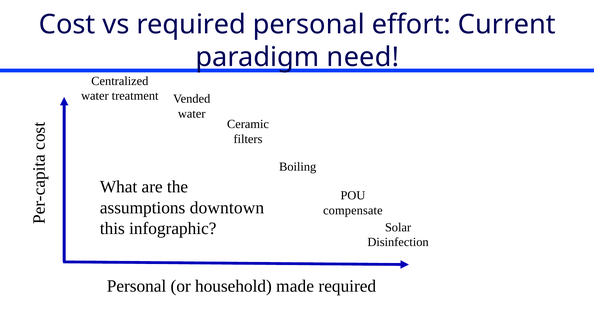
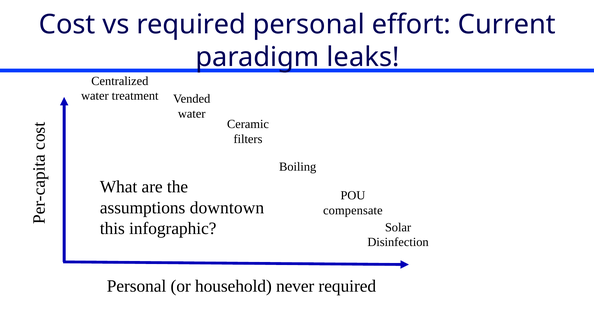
need: need -> leaks (363, 57)
made: made -> never (295, 286)
